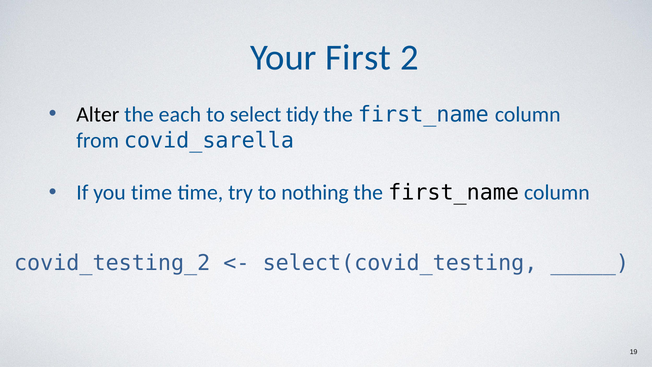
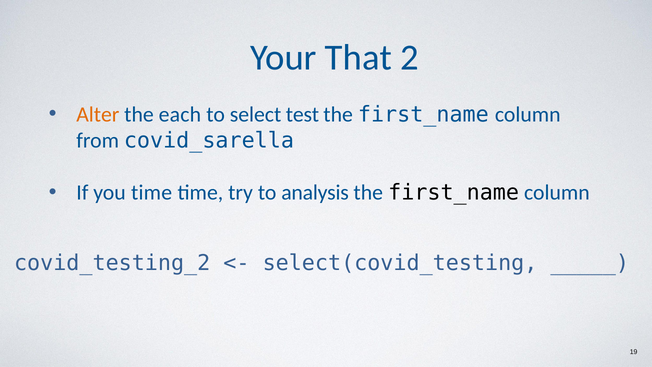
First: First -> That (358, 58)
Alter colour: black -> orange (98, 114)
tidy: tidy -> test (302, 114)
nothing: nothing -> analysis (315, 193)
